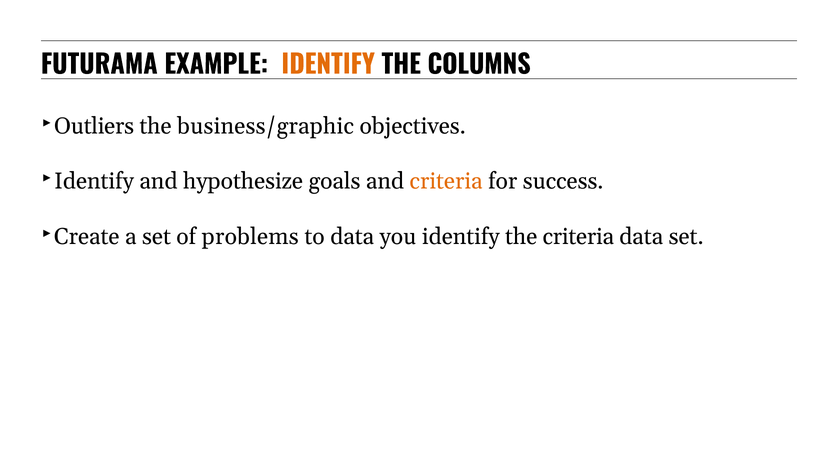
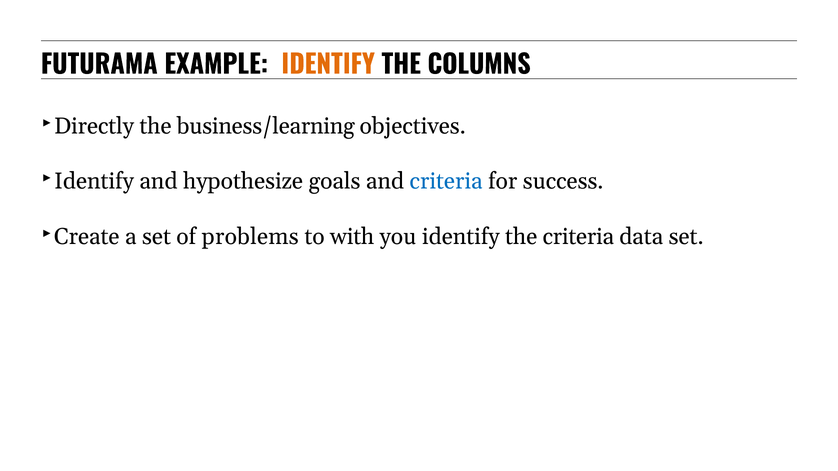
Outliers: Outliers -> Directly (94, 126)
business/graphic: business/graphic -> business/learning (266, 126)
criteria colour: orange -> blue (446, 181)
to data: data -> with (352, 236)
